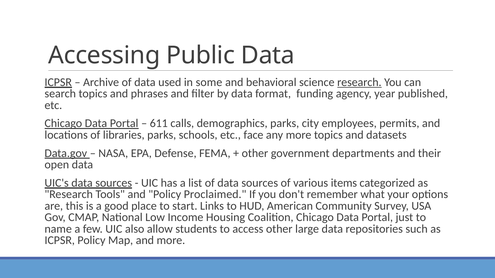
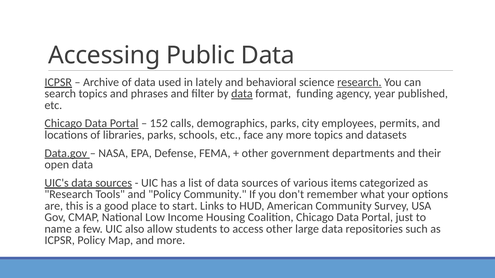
some: some -> lately (209, 82)
data underline: none -> present (242, 94)
611: 611 -> 152 (159, 124)
Policy Proclaimed: Proclaimed -> Community (215, 195)
